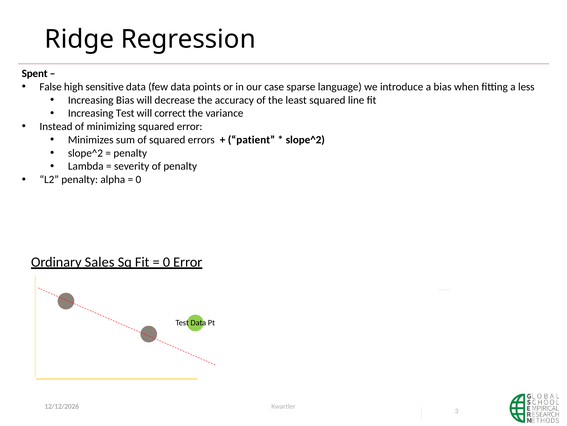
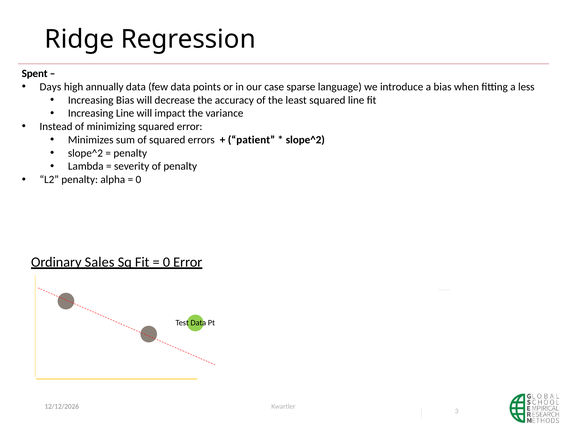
False: False -> Days (50, 87)
sensitive: sensitive -> annually (105, 87)
Increasing Test: Test -> Line (125, 113)
correct: correct -> impact (170, 113)
